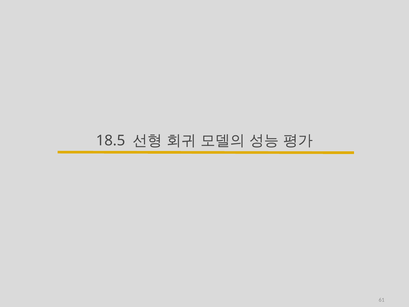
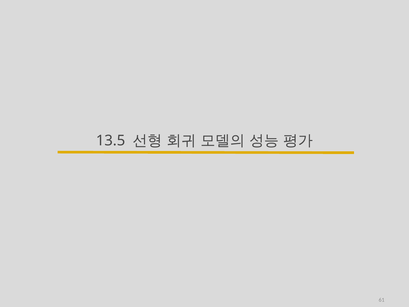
18.5: 18.5 -> 13.5 (111, 141)
